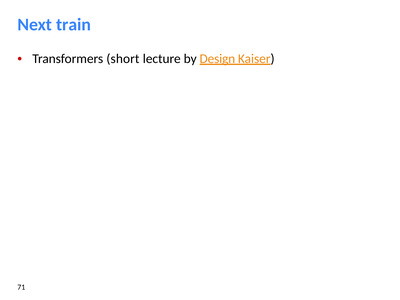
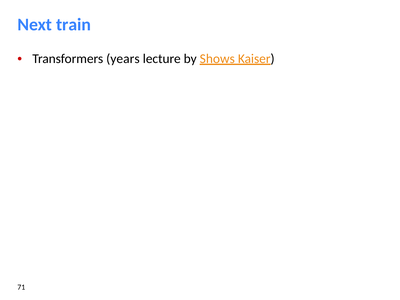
short: short -> years (123, 59)
Design: Design -> Shows (217, 59)
